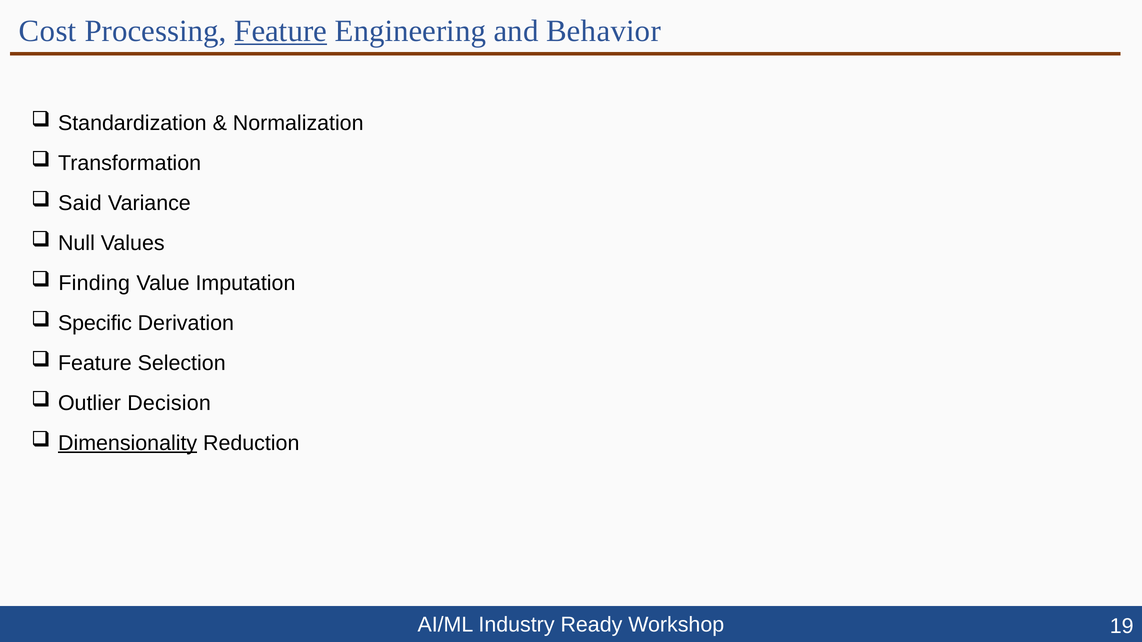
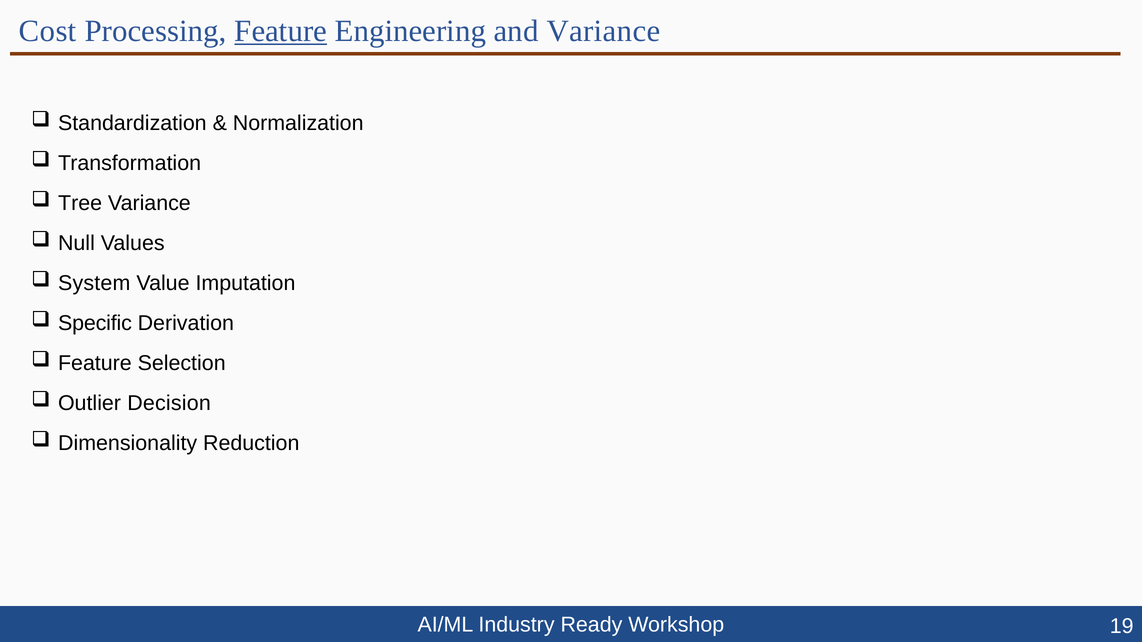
and Behavior: Behavior -> Variance (604, 31)
Said: Said -> Tree (80, 203)
Finding: Finding -> System (94, 283)
Dimensionality underline: present -> none (128, 443)
